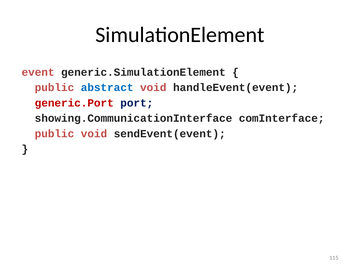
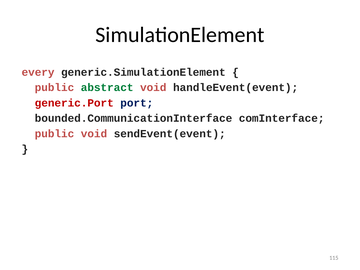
event: event -> every (38, 72)
abstract colour: blue -> green (107, 88)
showing.CommunicationInterface: showing.CommunicationInterface -> bounded.CommunicationInterface (134, 118)
